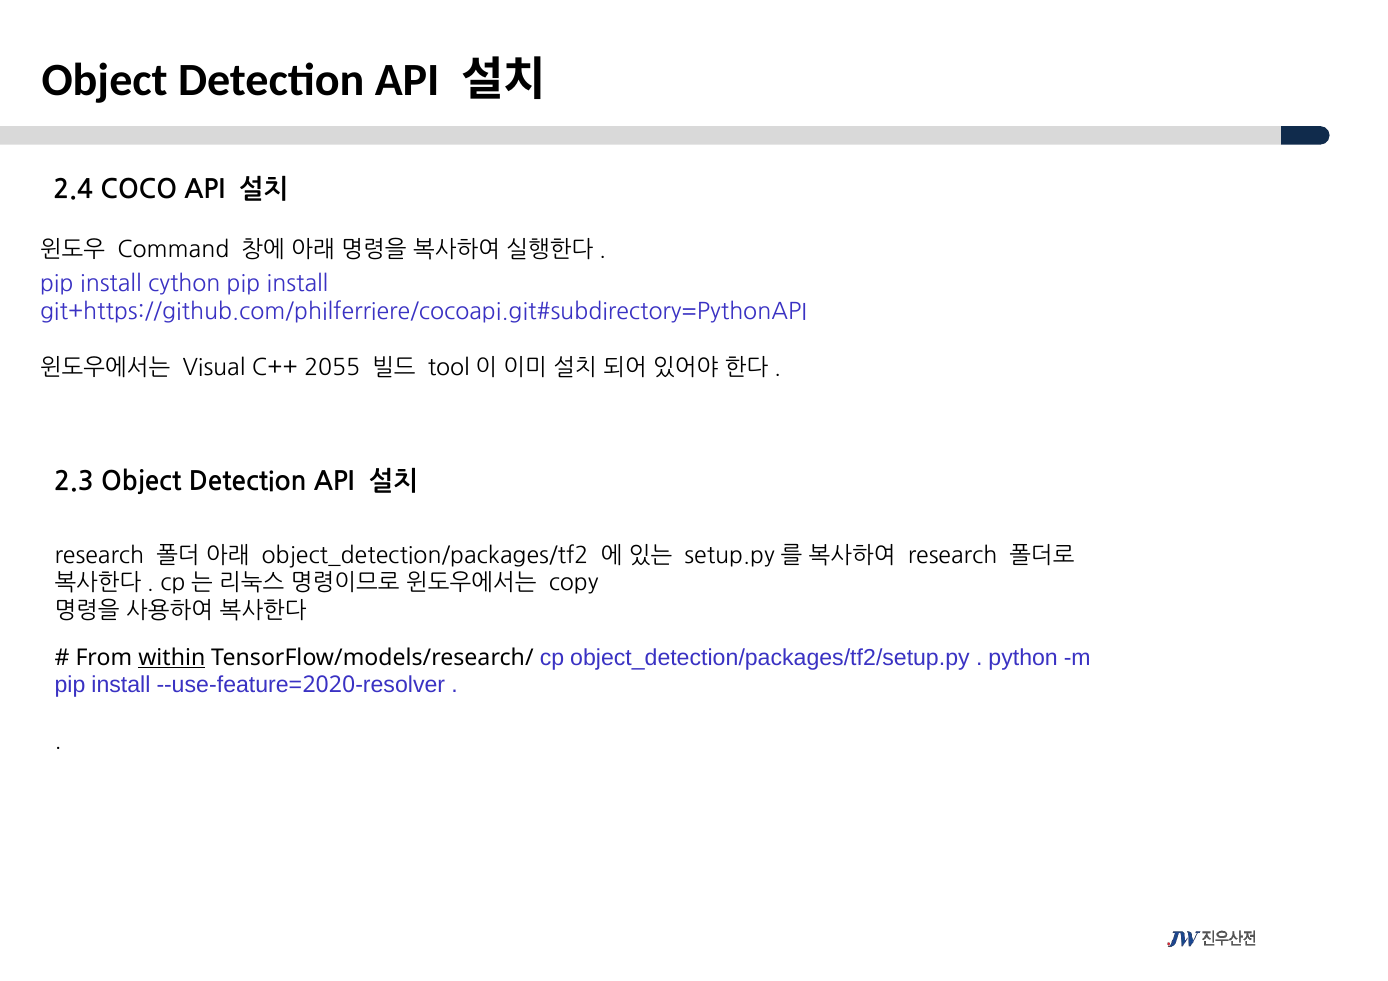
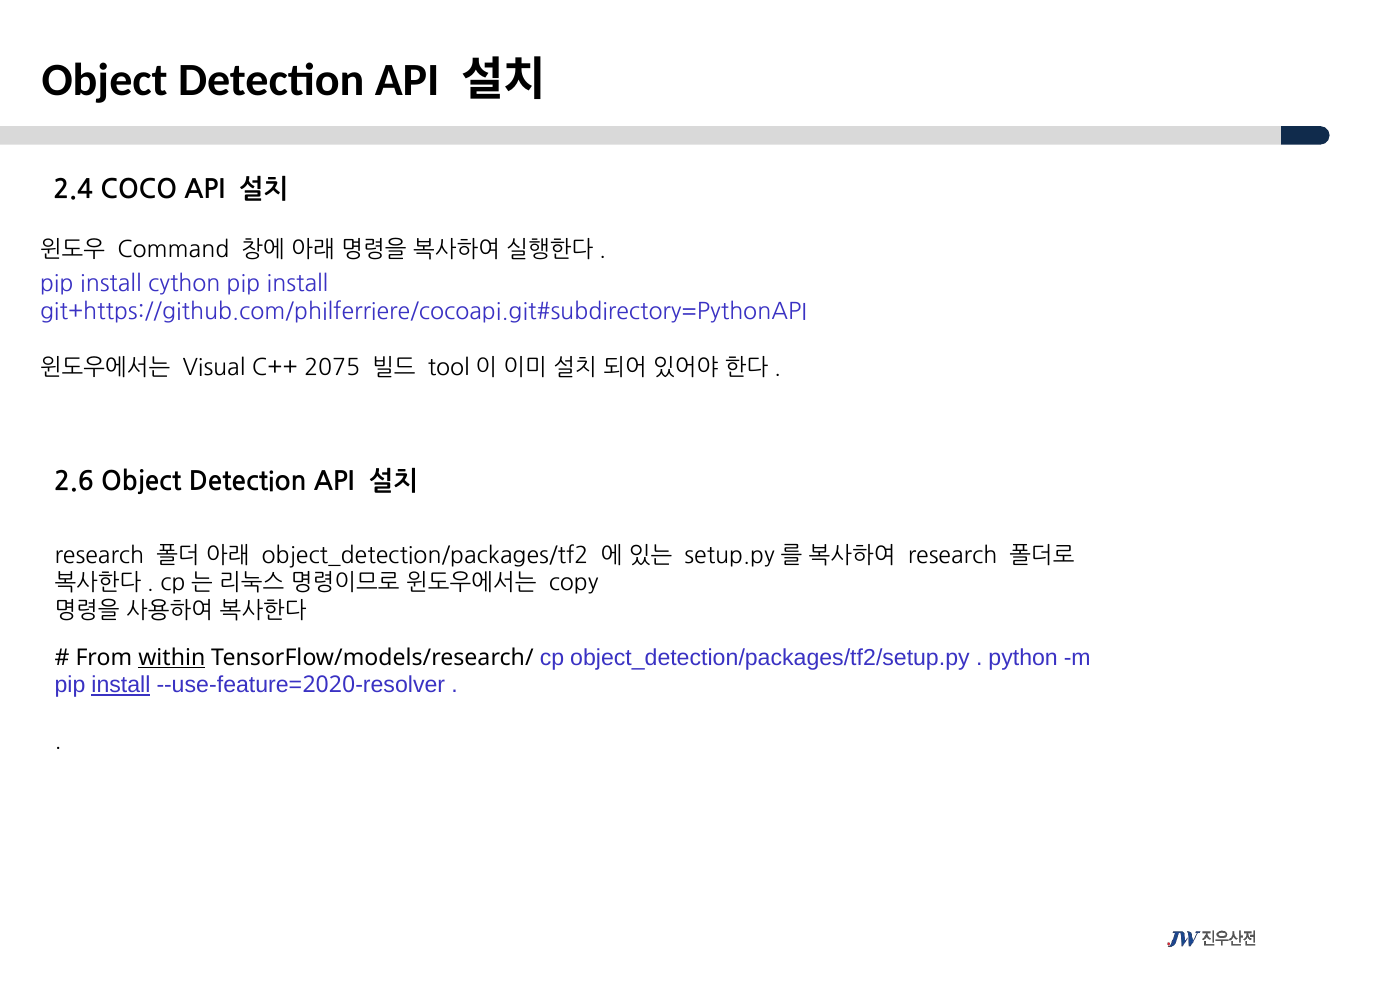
2055: 2055 -> 2075 (332, 368)
2.3: 2.3 -> 2.6 (74, 482)
install underline: none -> present (121, 685)
